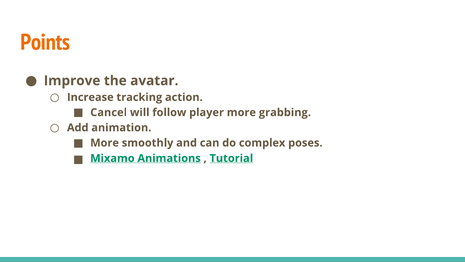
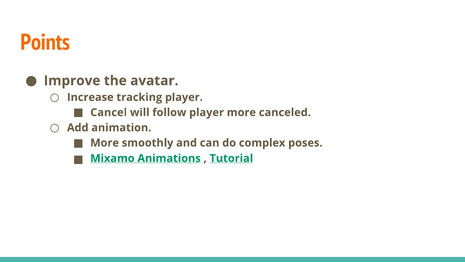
tracking action: action -> player (184, 97)
grabbing: grabbing -> canceled (285, 112)
